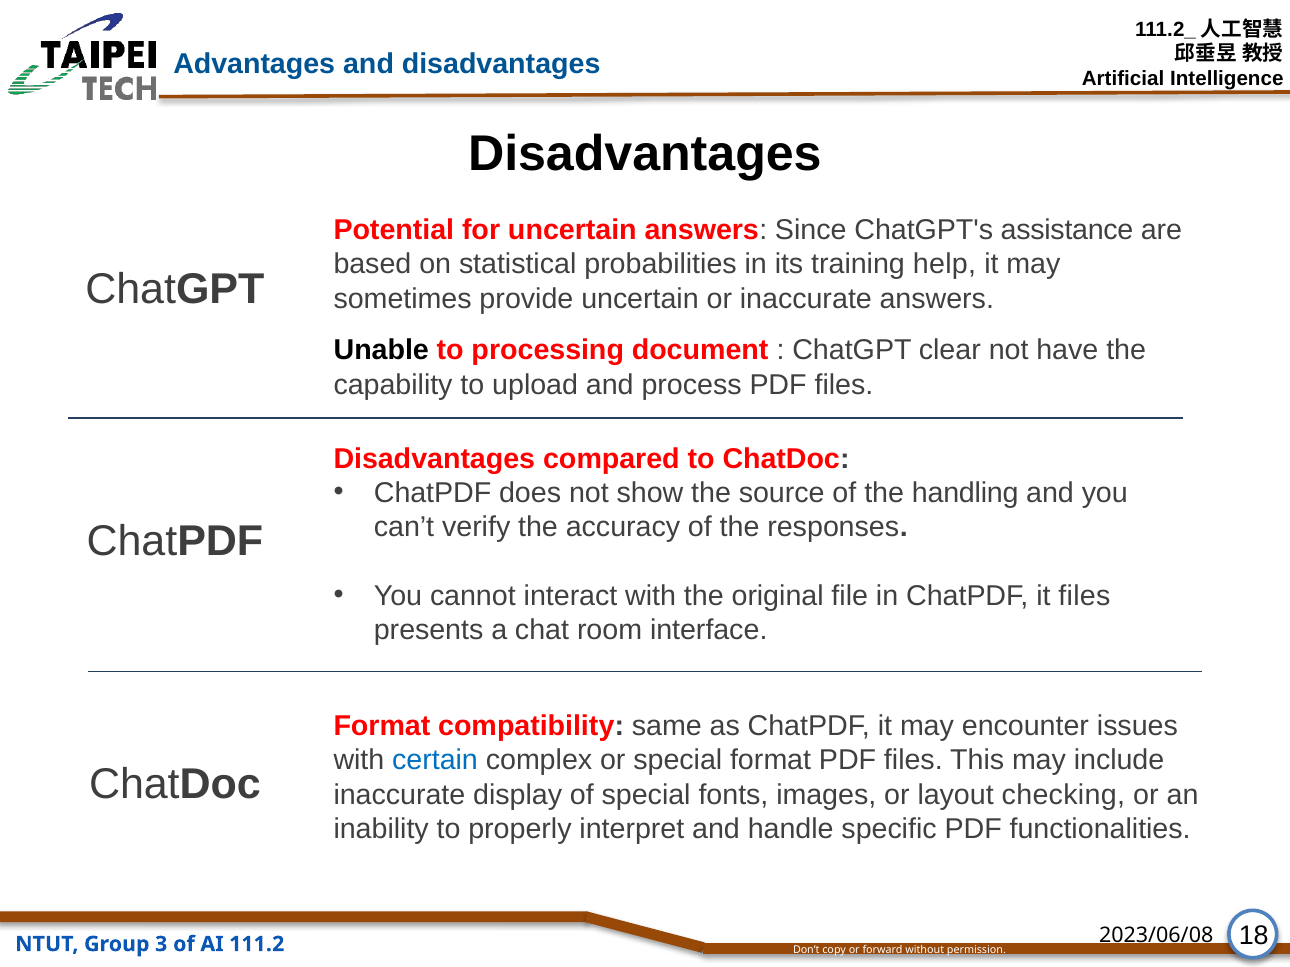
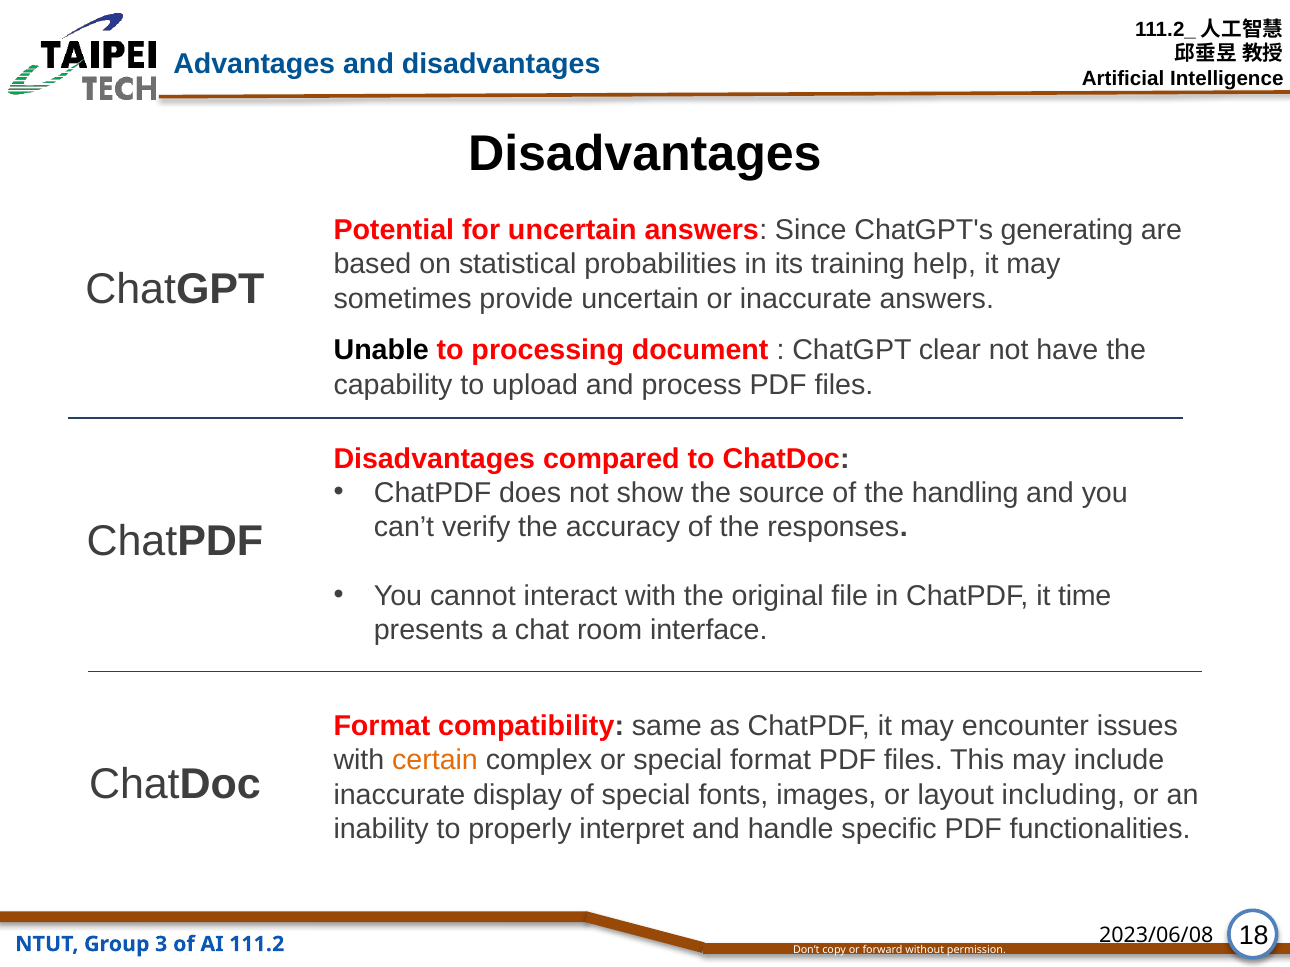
assistance: assistance -> generating (1067, 230)
it files: files -> time (1085, 596)
certain colour: blue -> orange (435, 761)
checking: checking -> including (1063, 795)
